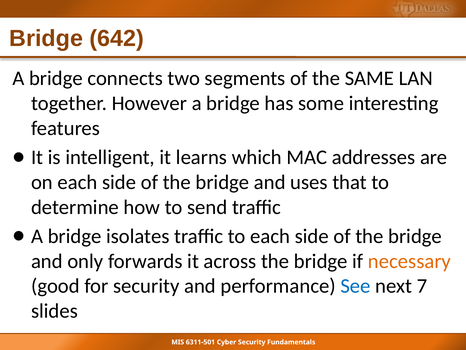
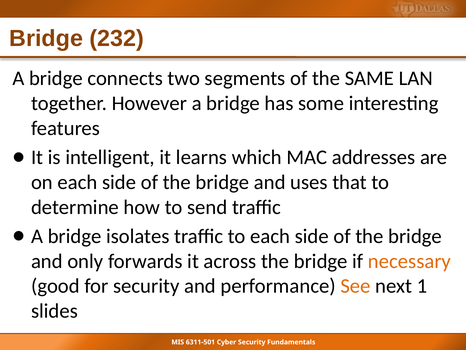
642: 642 -> 232 (117, 39)
See colour: blue -> orange (355, 286)
7: 7 -> 1 (422, 286)
